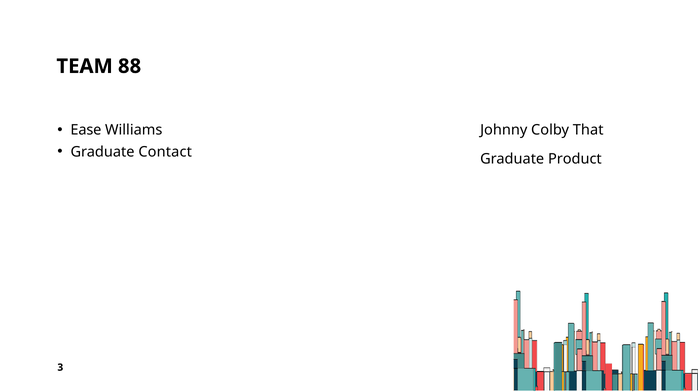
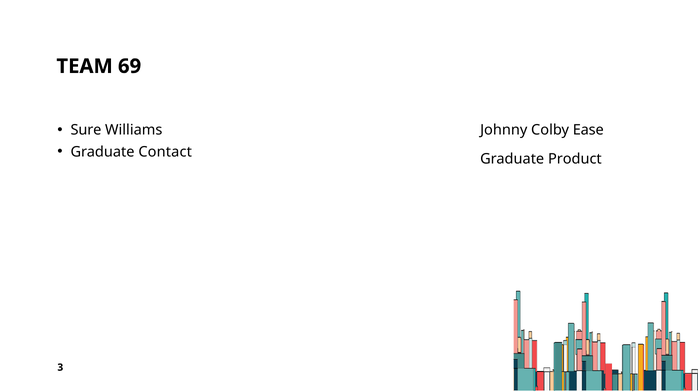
88: 88 -> 69 (130, 66)
Ease: Ease -> Sure (86, 130)
That: That -> Ease (588, 130)
